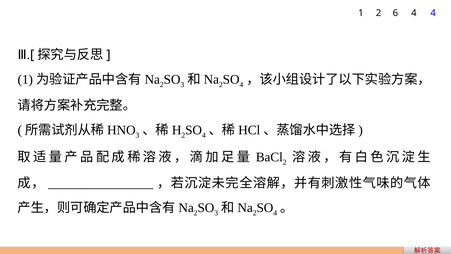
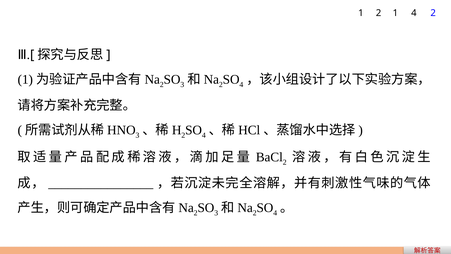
2 6: 6 -> 1 (395, 13)
4 4: 4 -> 2 (433, 13)
